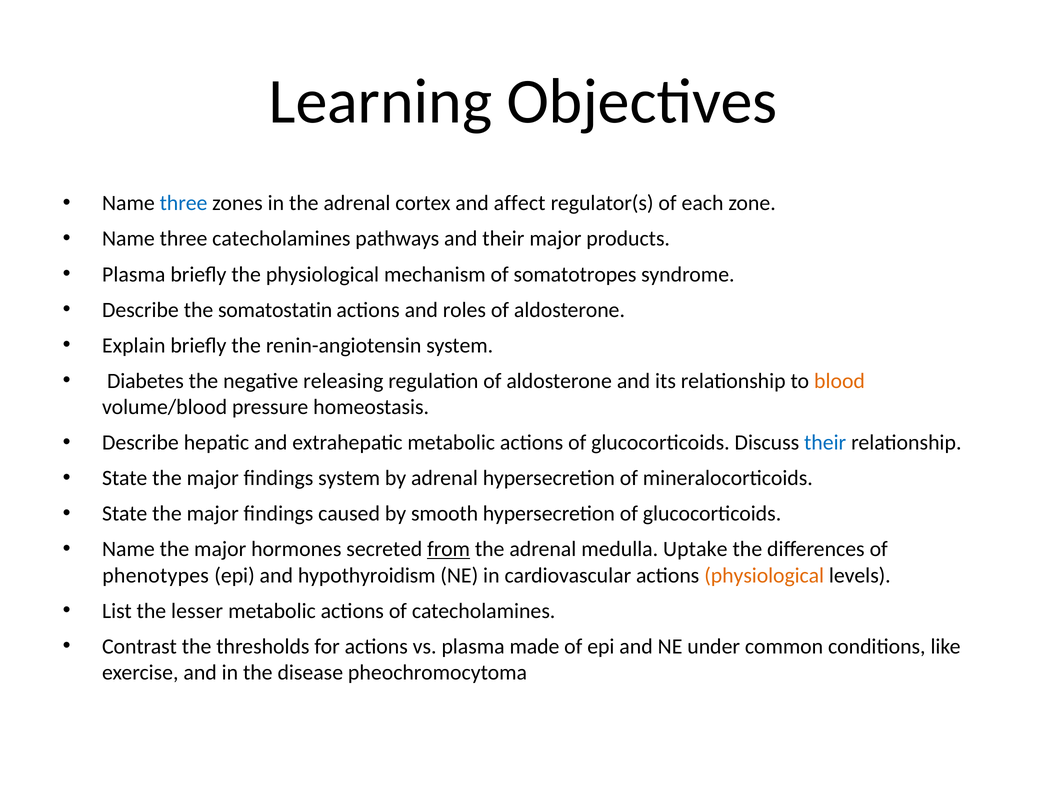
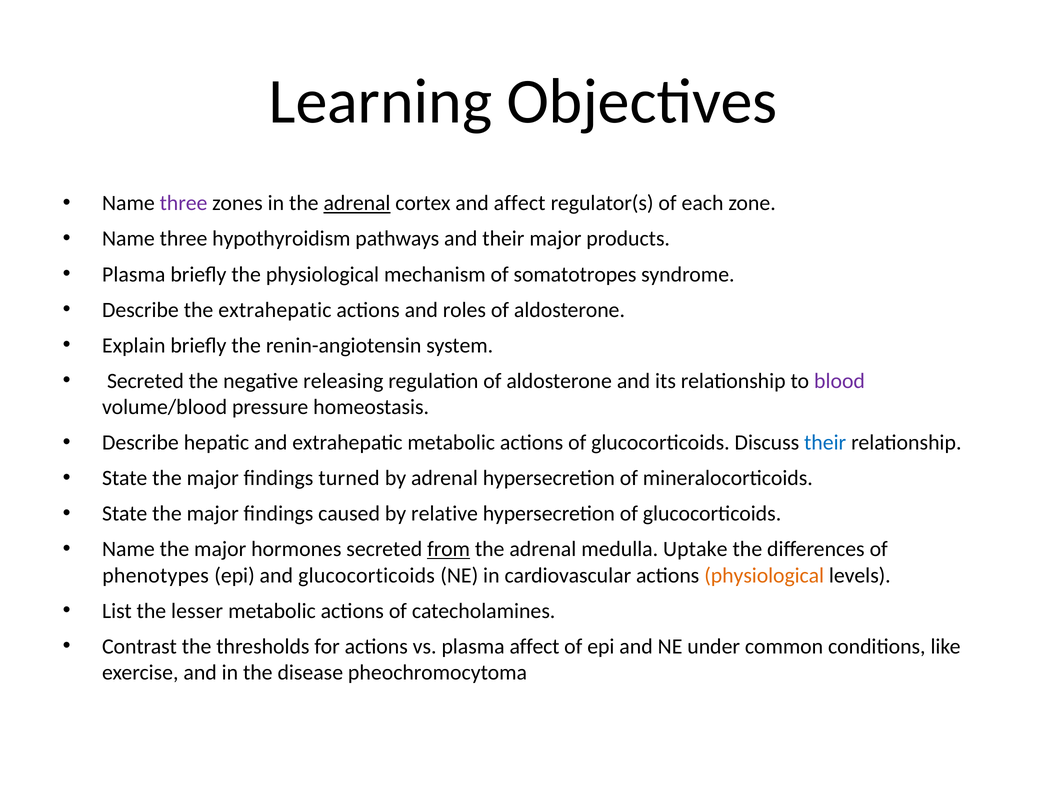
three colour: blue -> purple (184, 203)
adrenal underline: none -> present (357, 203)
three catecholamines: catecholamines -> hypothyroidism (281, 239)
the somatostatin: somatostatin -> extrahepatic (275, 310)
Diabetes: Diabetes -> Secreted (145, 381)
blood colour: orange -> purple (840, 381)
findings system: system -> turned (349, 478)
smooth: smooth -> relative (445, 513)
and hypothyroidism: hypothyroidism -> glucocorticoids (367, 575)
plasma made: made -> affect (535, 646)
